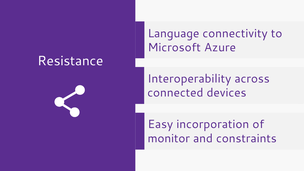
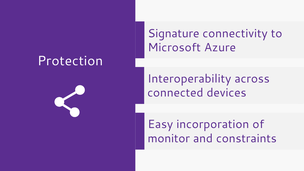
Language: Language -> Signature (173, 33)
Resistance: Resistance -> Protection (70, 61)
